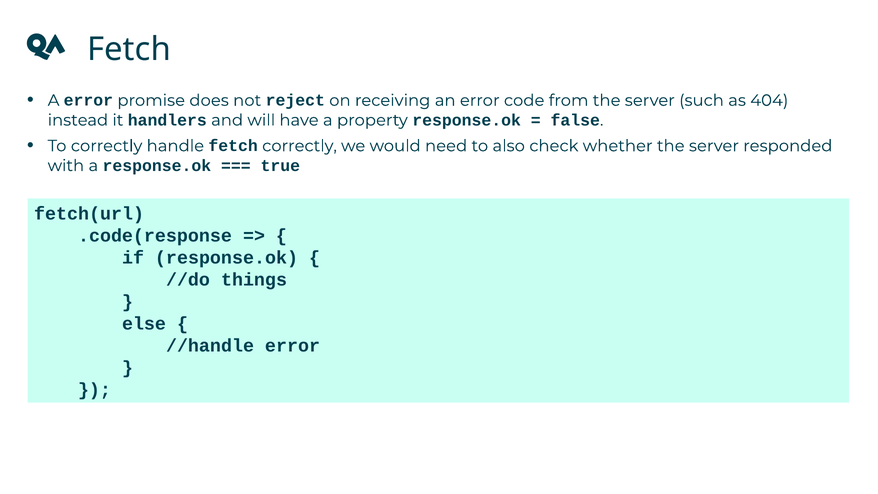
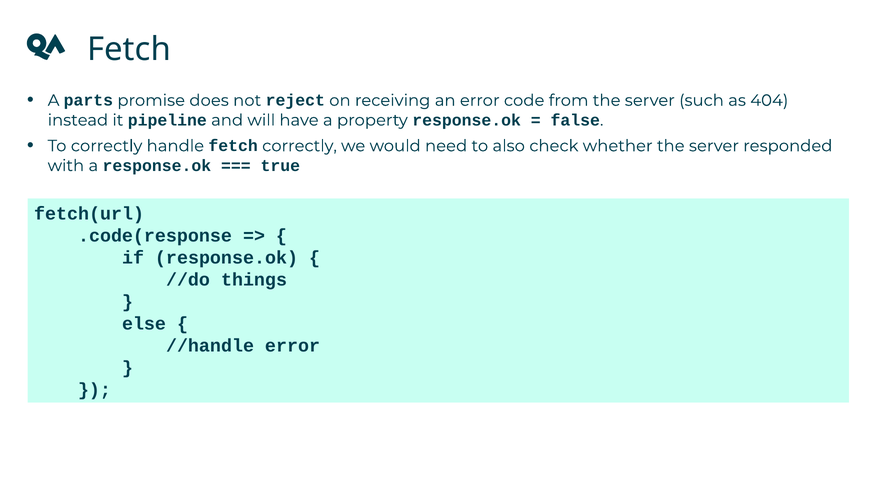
A error: error -> parts (88, 100)
handlers: handlers -> pipeline (167, 120)
